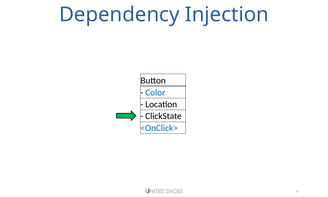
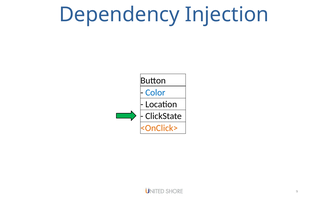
<OnClick> colour: blue -> orange (159, 128)
